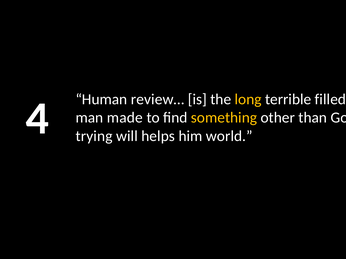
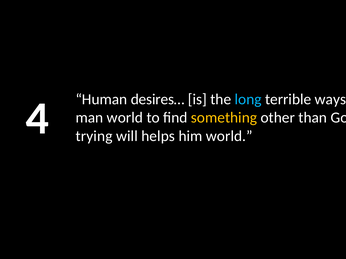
review…: review… -> desires… (158, 99)
long colour: yellow -> light blue (248, 99)
filled: filled -> ways (330, 99)
man made: made -> world (125, 118)
